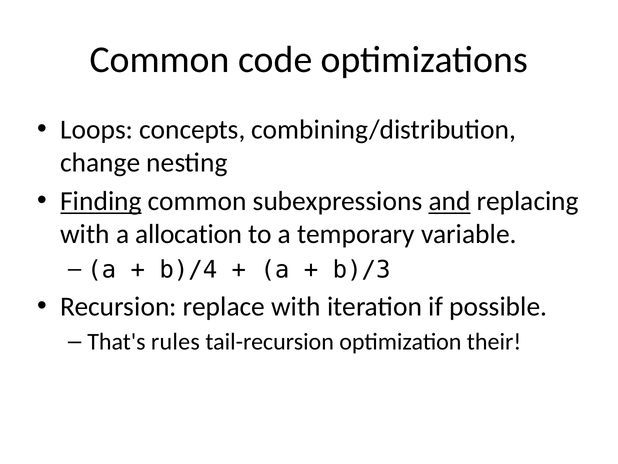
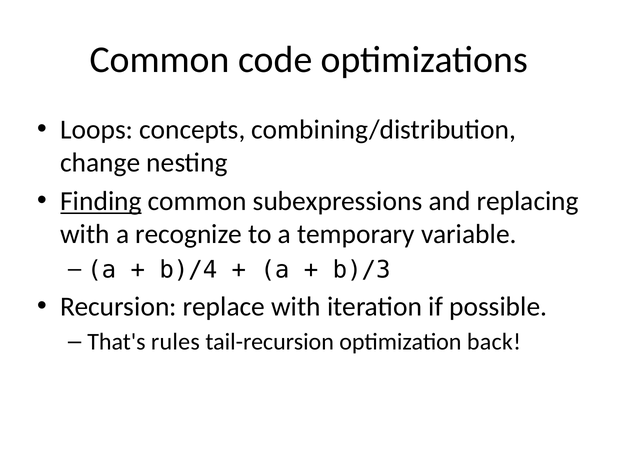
and underline: present -> none (450, 201)
allocation: allocation -> recognize (189, 234)
their: their -> back (494, 342)
